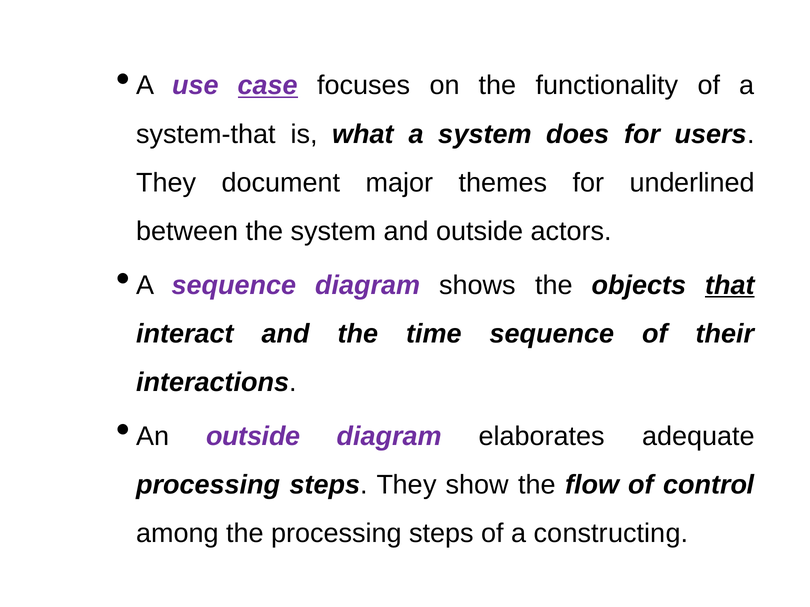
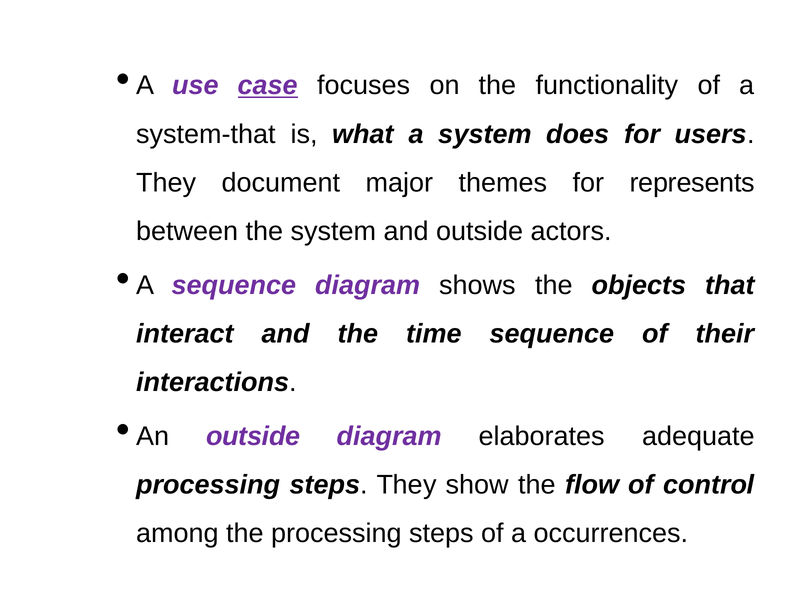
underlined: underlined -> represents (692, 183)
that underline: present -> none (730, 285)
constructing: constructing -> occurrences (611, 534)
